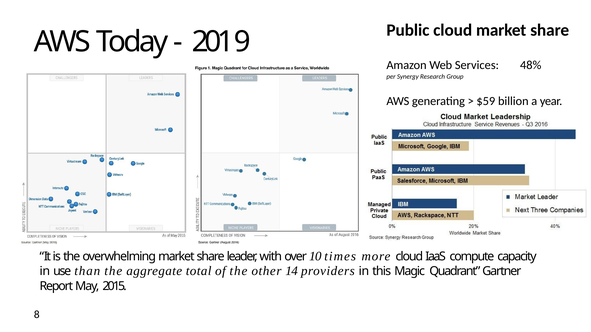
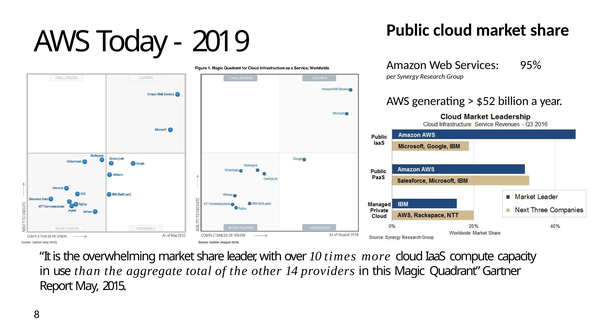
48%: 48% -> 95% (531, 65)
$59: $59 -> $52 (486, 101)
